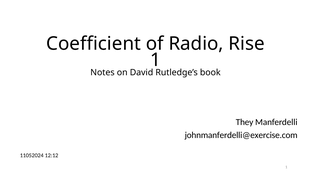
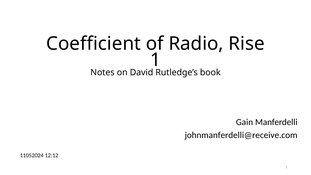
They: They -> Gain (244, 122)
johnmanferdelli@exercise.com: johnmanferdelli@exercise.com -> johnmanferdelli@receive.com (241, 135)
